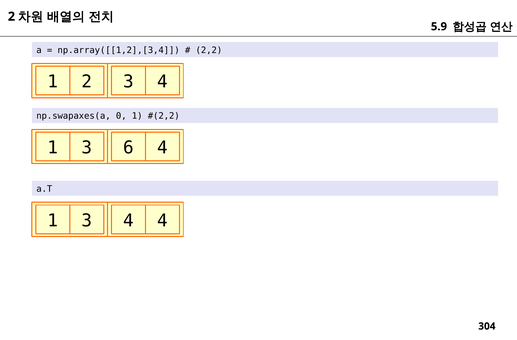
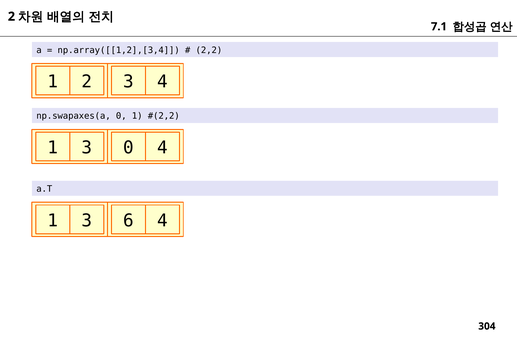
5.9: 5.9 -> 7.1 (439, 26)
3 6: 6 -> 0 (129, 148)
1 3 4: 4 -> 6 (129, 220)
